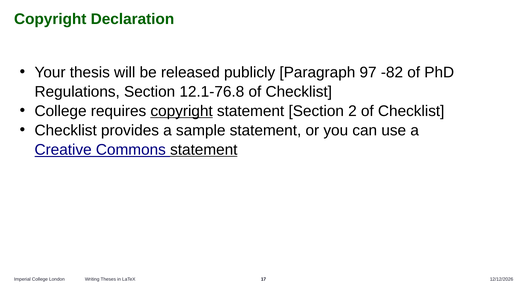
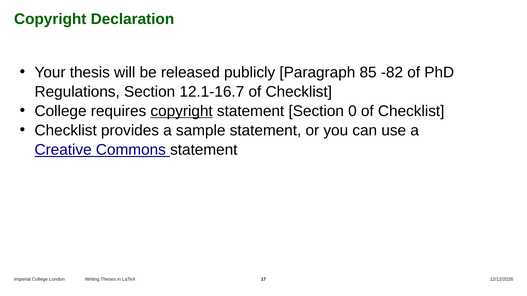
97: 97 -> 85 (368, 72)
12.1-76.8: 12.1-76.8 -> 12.1-16.7 (212, 92)
2: 2 -> 0 (352, 111)
statement underline: present -> none (204, 150)
